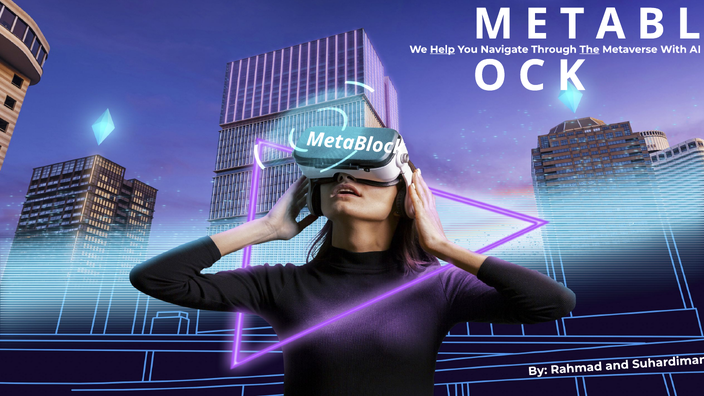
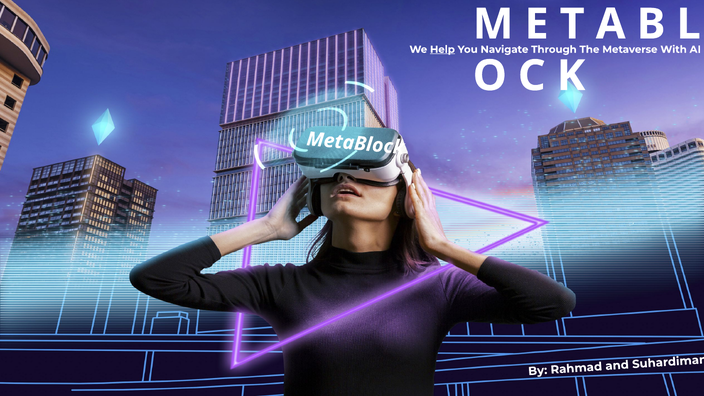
The underline: present -> none (589, 49)
